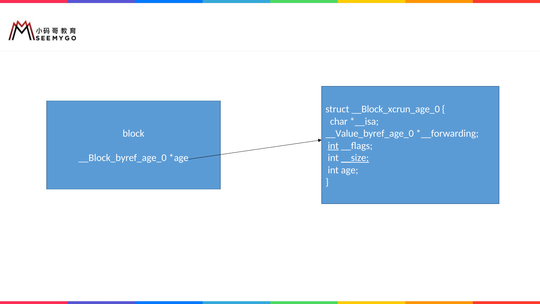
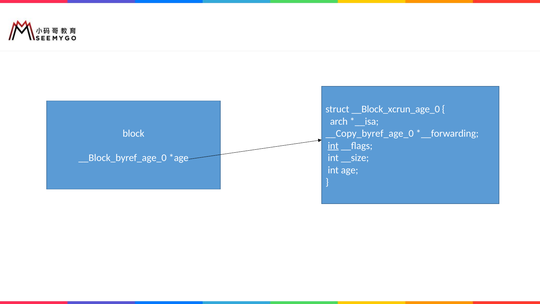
char: char -> arch (339, 121)
__Value_byref_age_0: __Value_byref_age_0 -> __Copy_byref_age_0 (370, 133)
__size underline: present -> none (355, 158)
